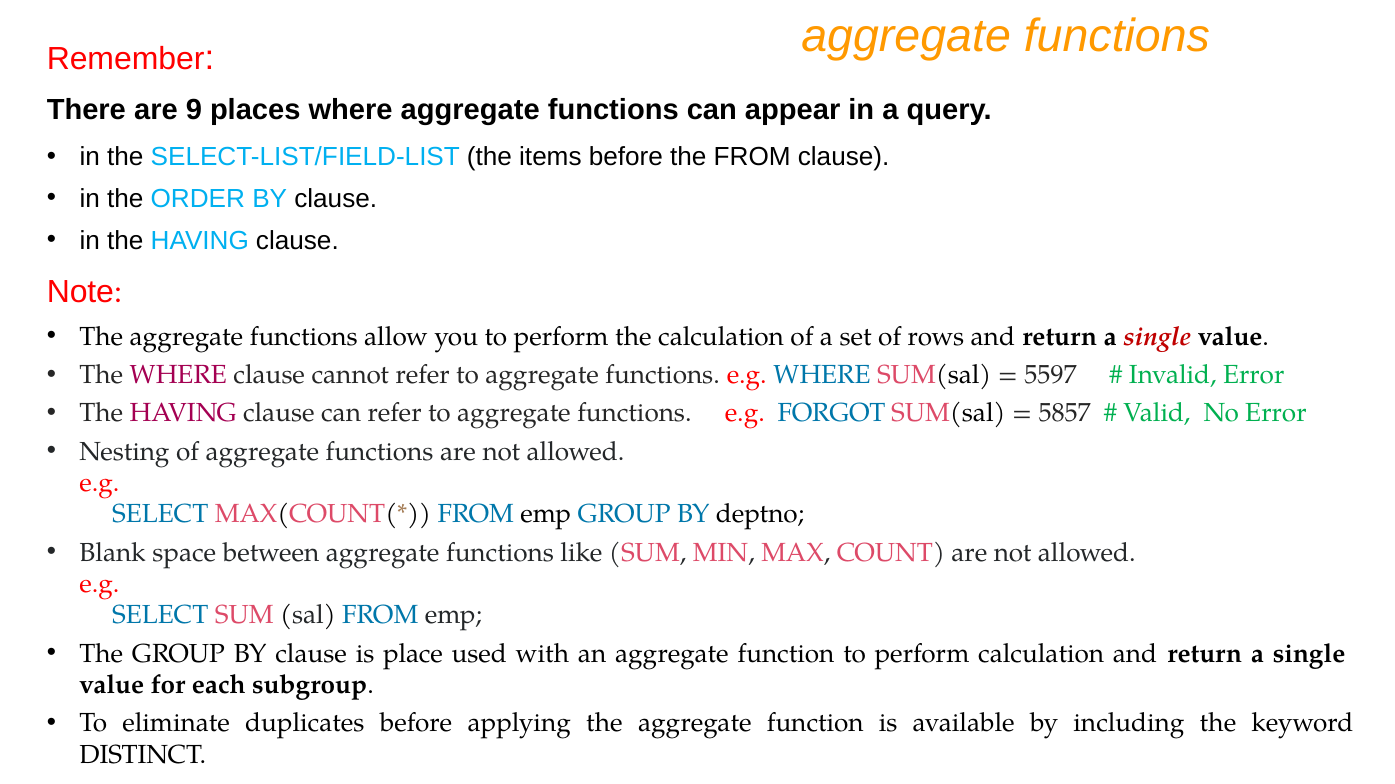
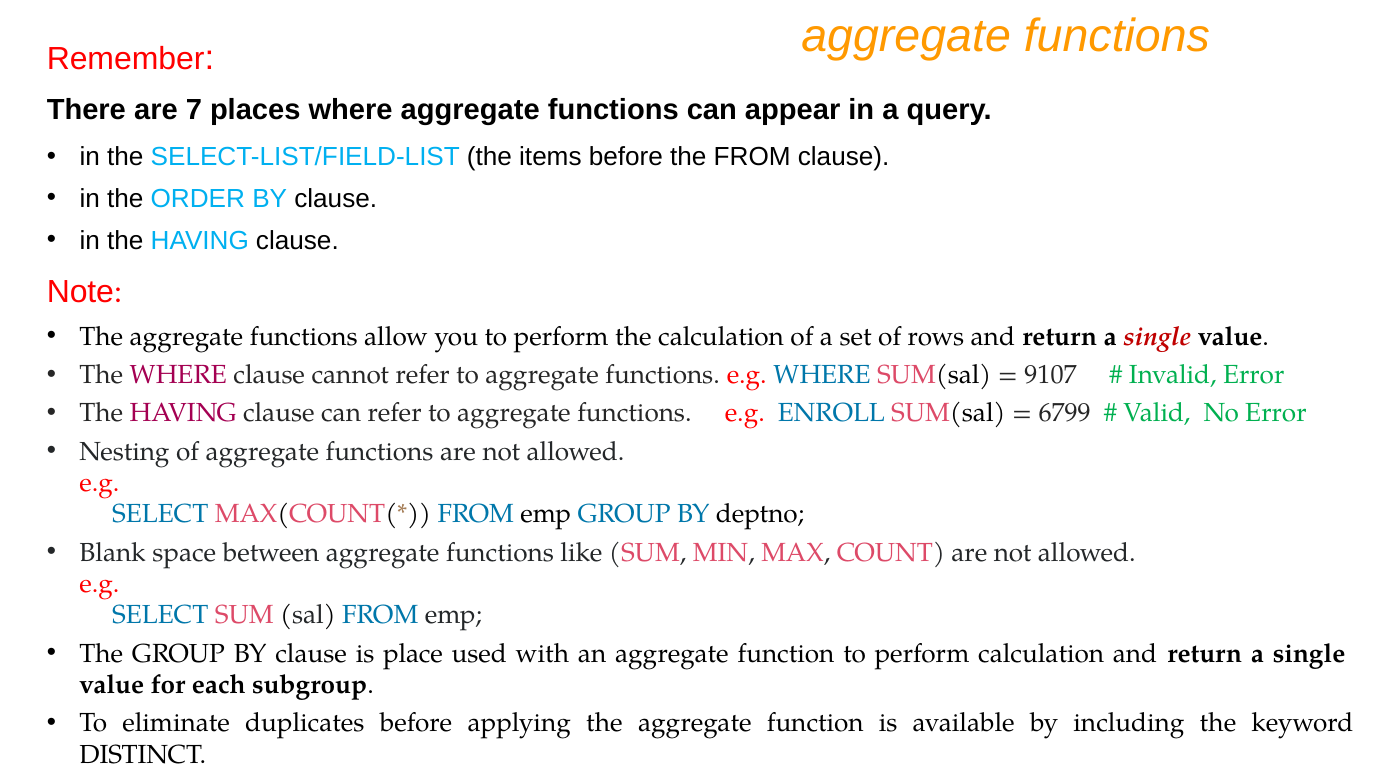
9: 9 -> 7 (194, 110)
5597: 5597 -> 9107 (1051, 375)
FORGOT: FORGOT -> ENROLL (831, 414)
5857: 5857 -> 6799 (1065, 414)
